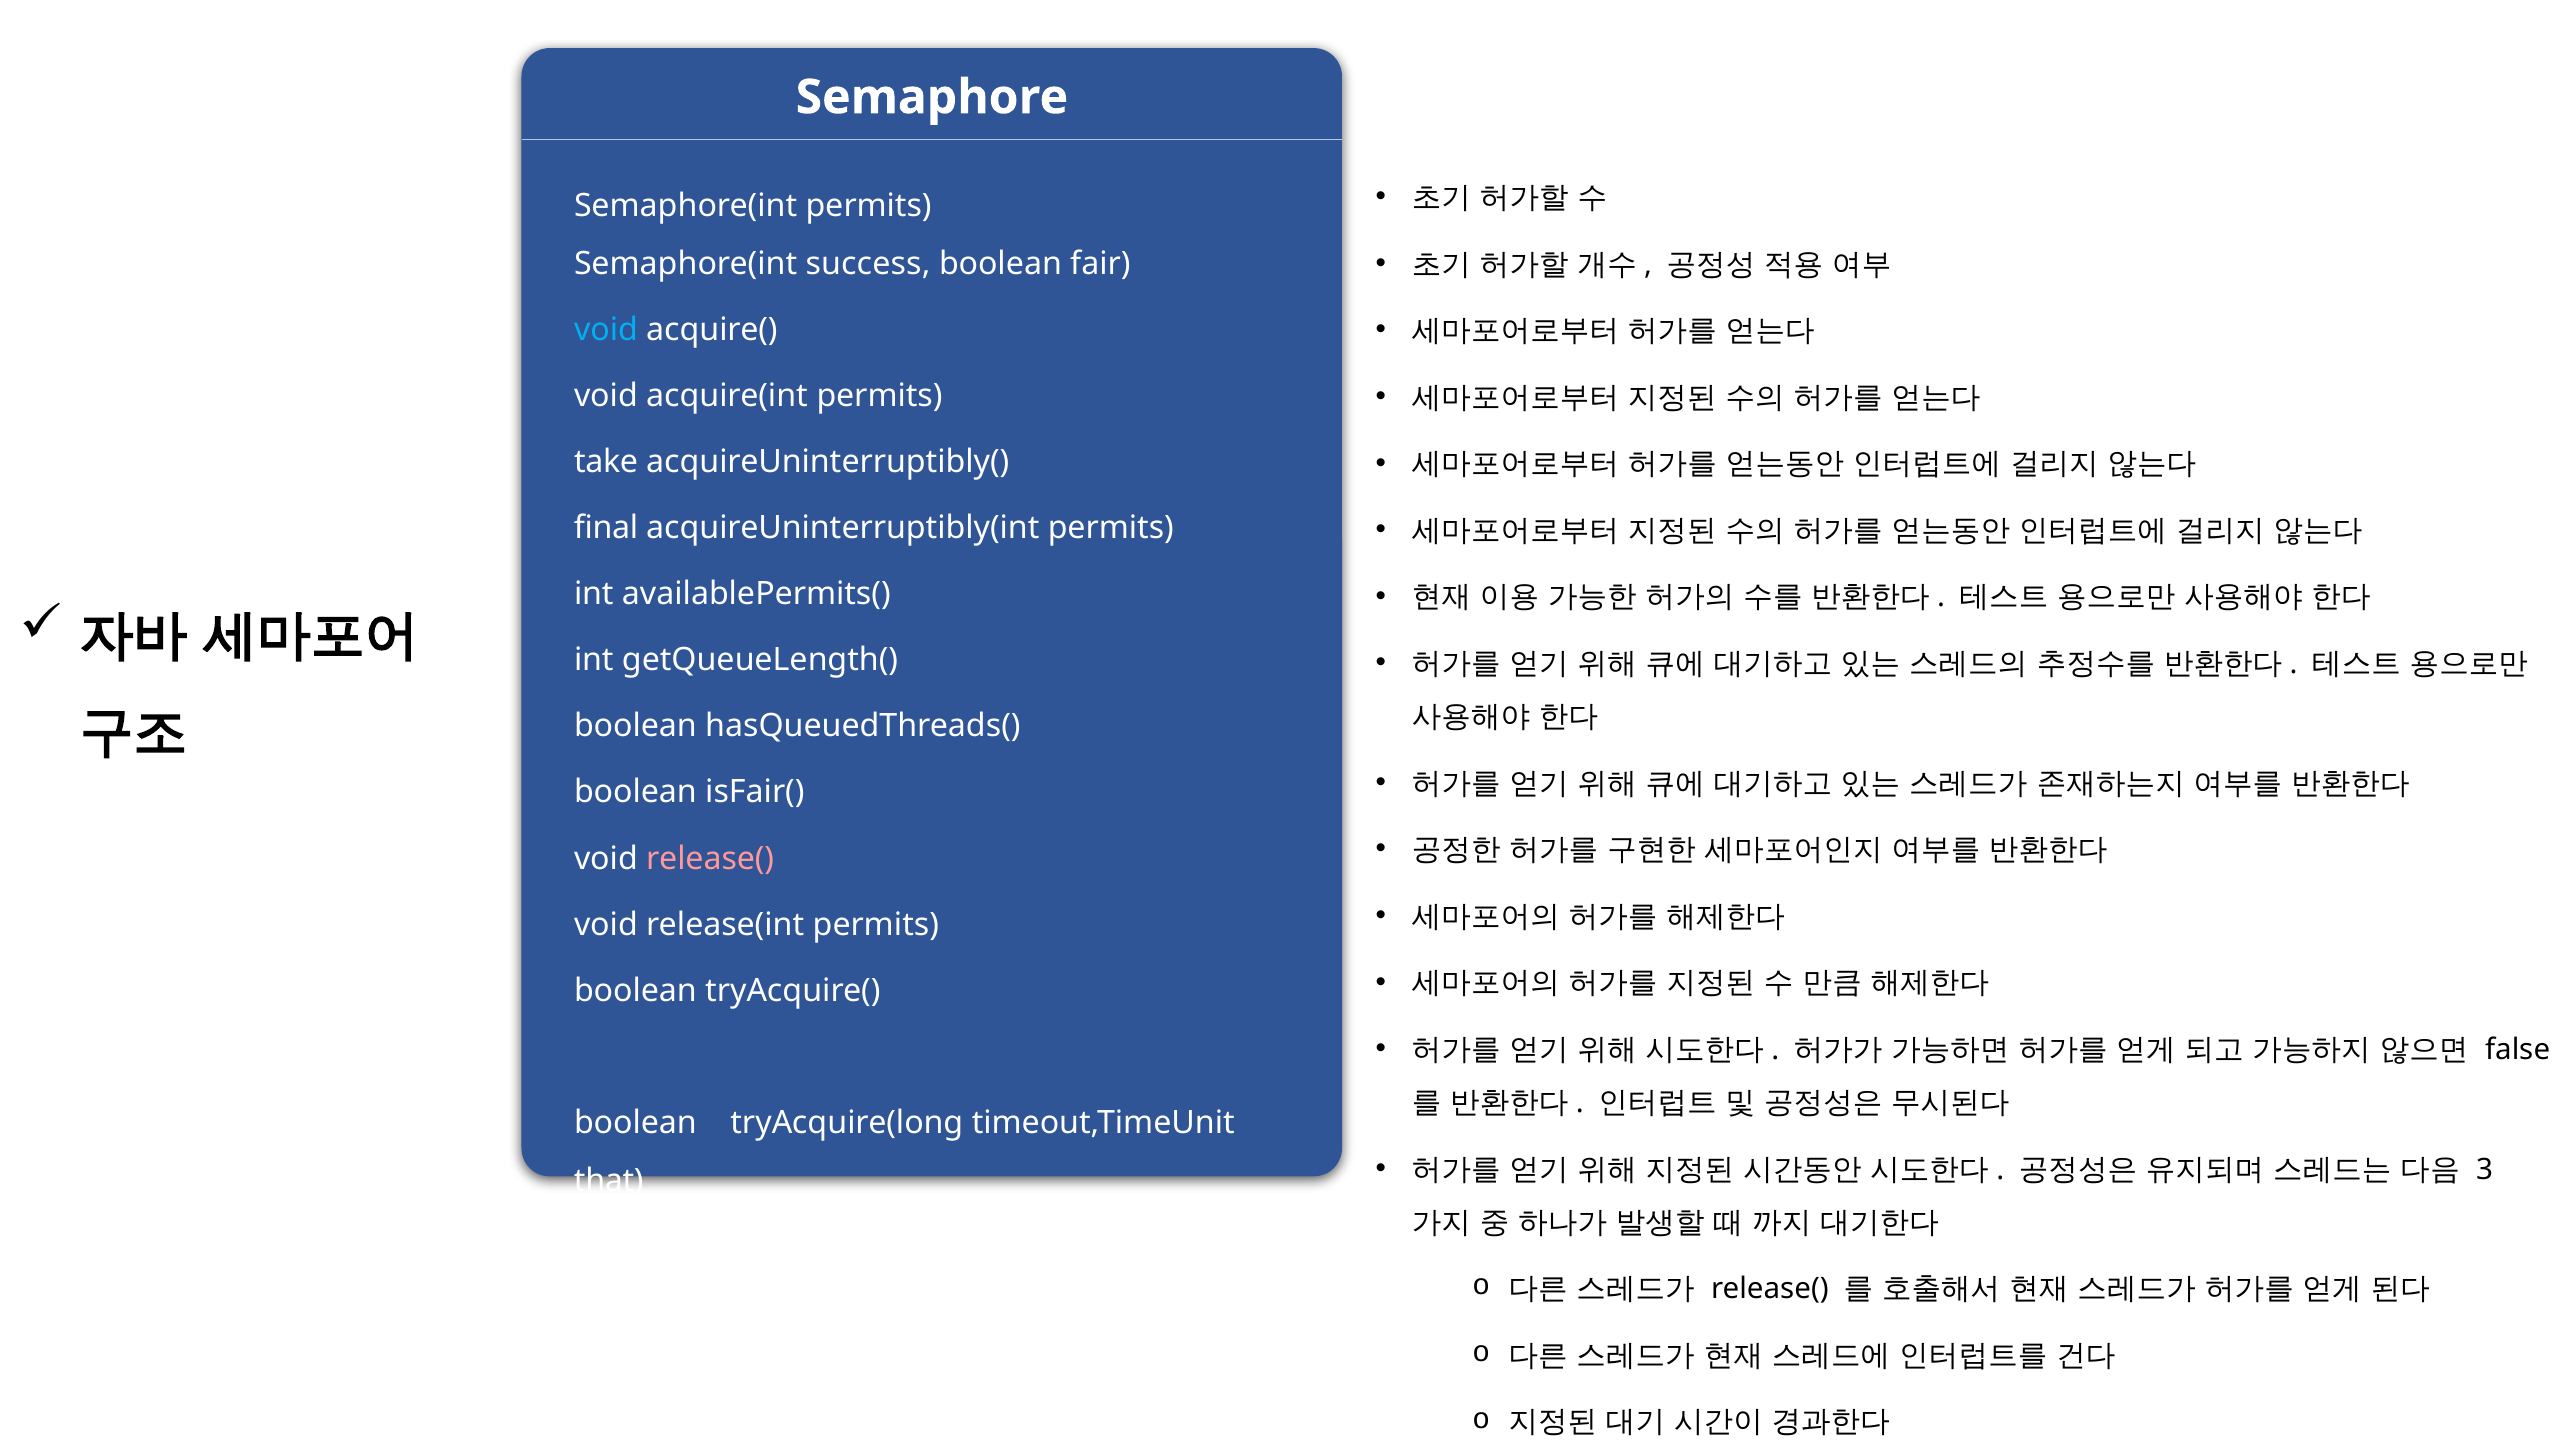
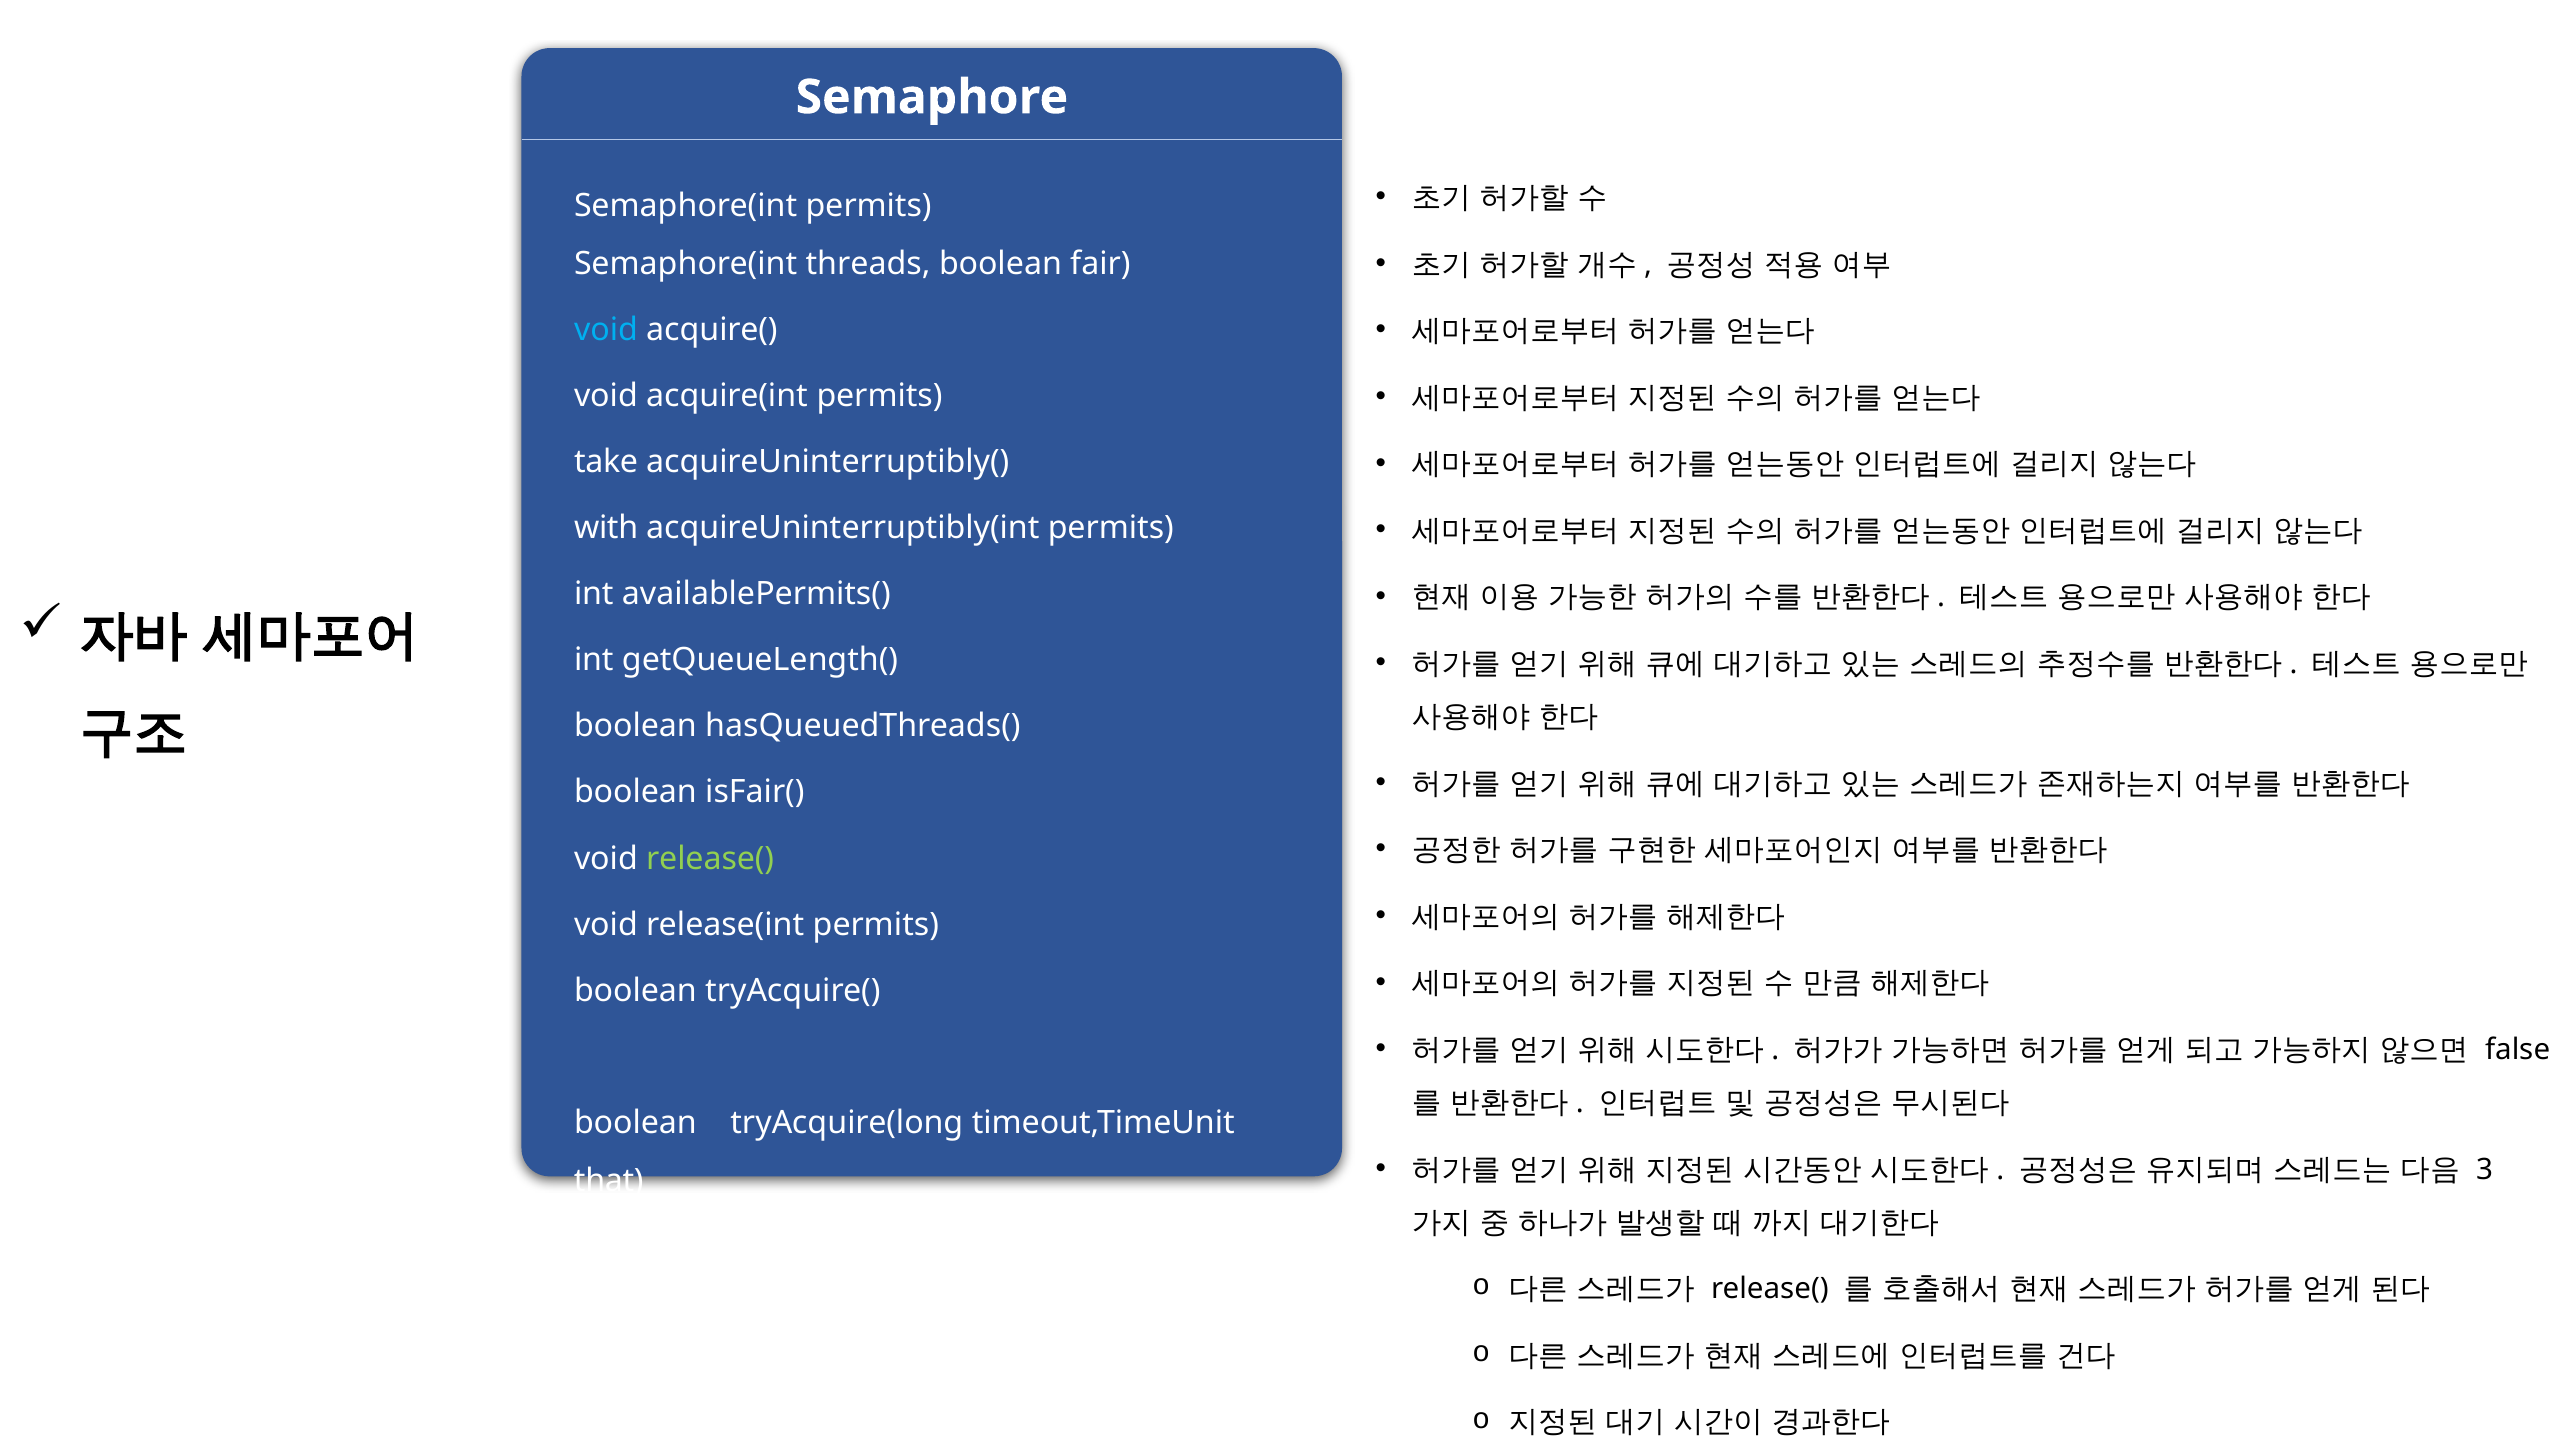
success: success -> threads (868, 264)
final: final -> with (606, 528)
release( colour: pink -> light green (710, 858)
